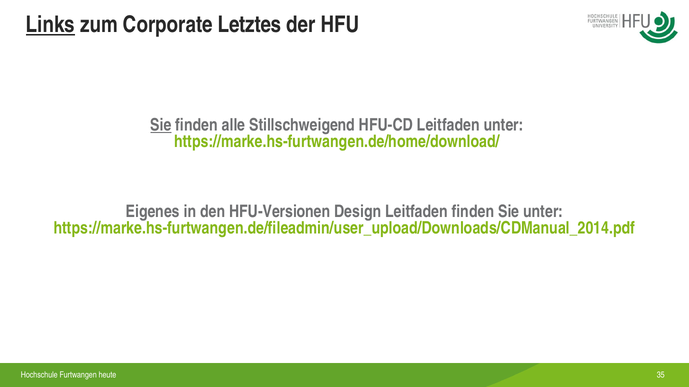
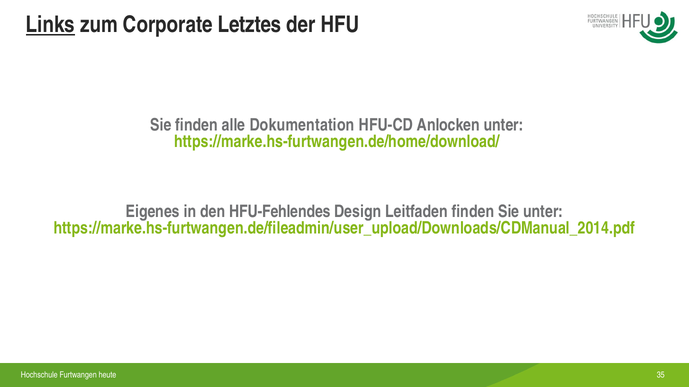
Sie underline: present -> none (161, 125)
Stillschweigend: Stillschweigend -> Dokumentation (302, 125)
HFU-CD Leitfaden: Leitfaden -> Anlocken (448, 125)
HFU-Versionen: HFU-Versionen -> HFU-Fehlendes (280, 212)
